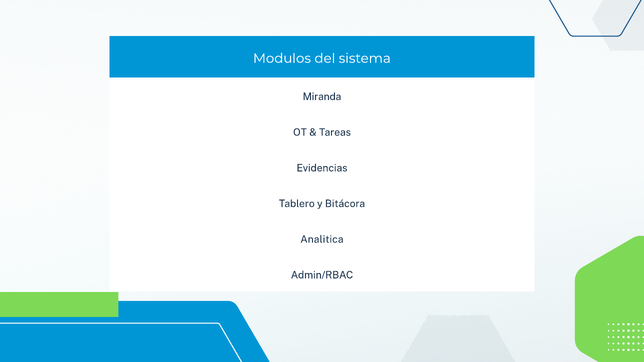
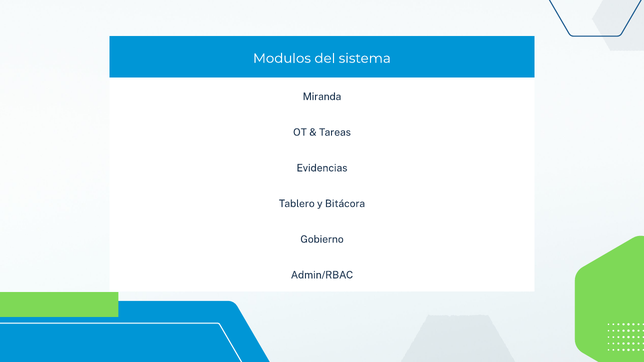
Analitica: Analitica -> Gobierno (322, 239)
